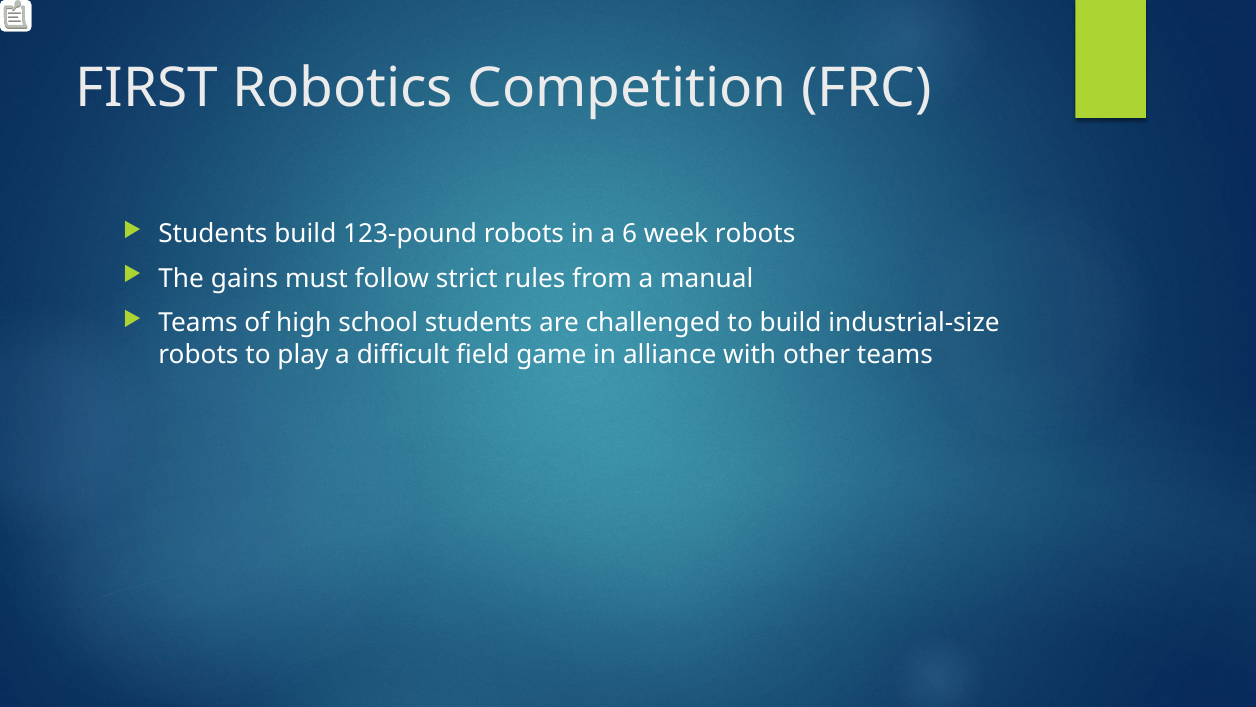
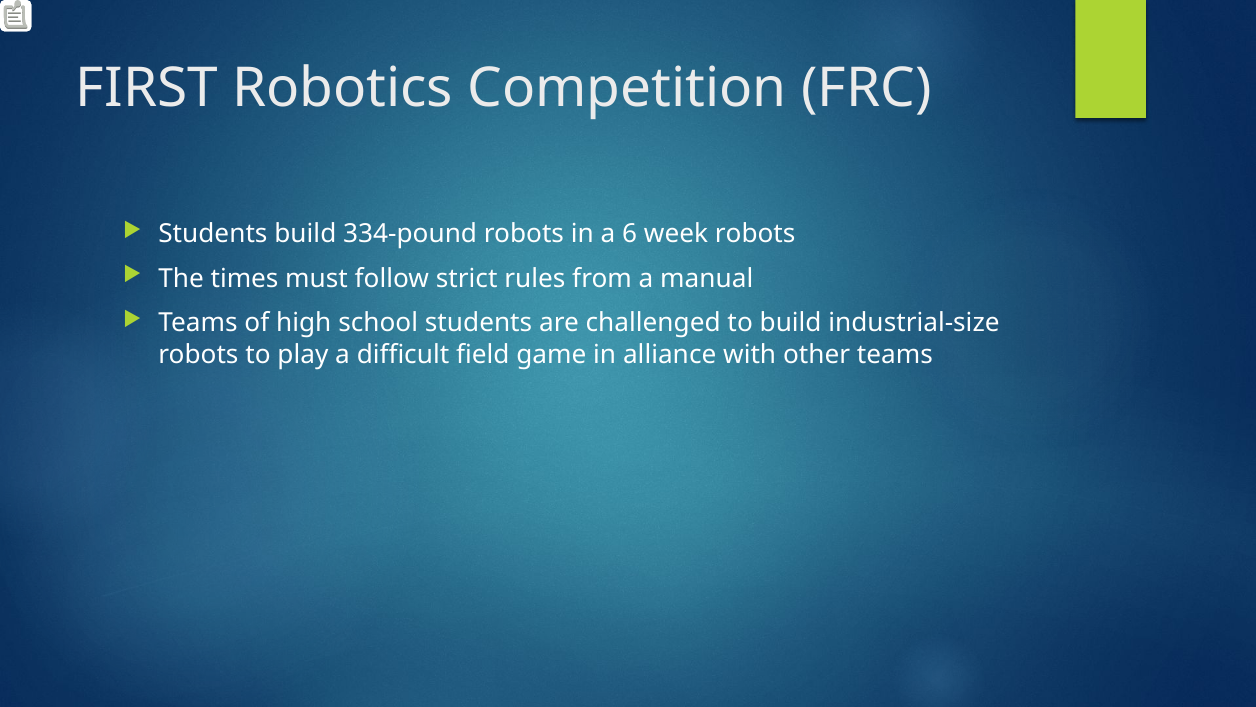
123-pound: 123-pound -> 334-pound (410, 234)
gains: gains -> times (245, 278)
